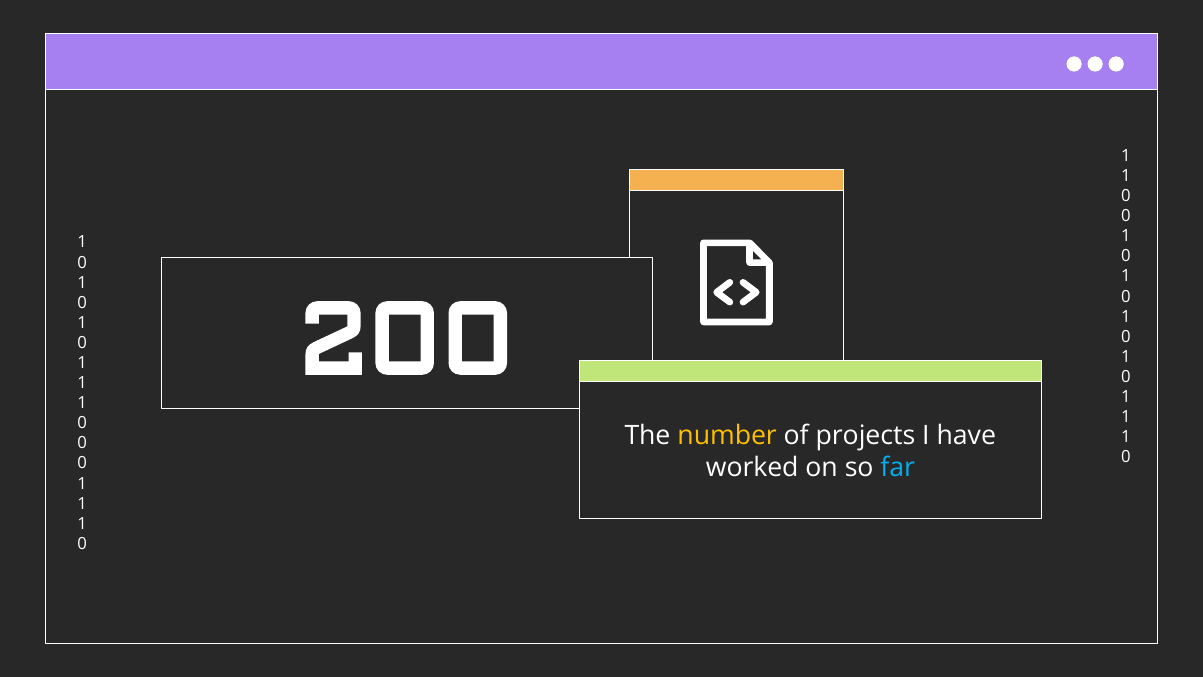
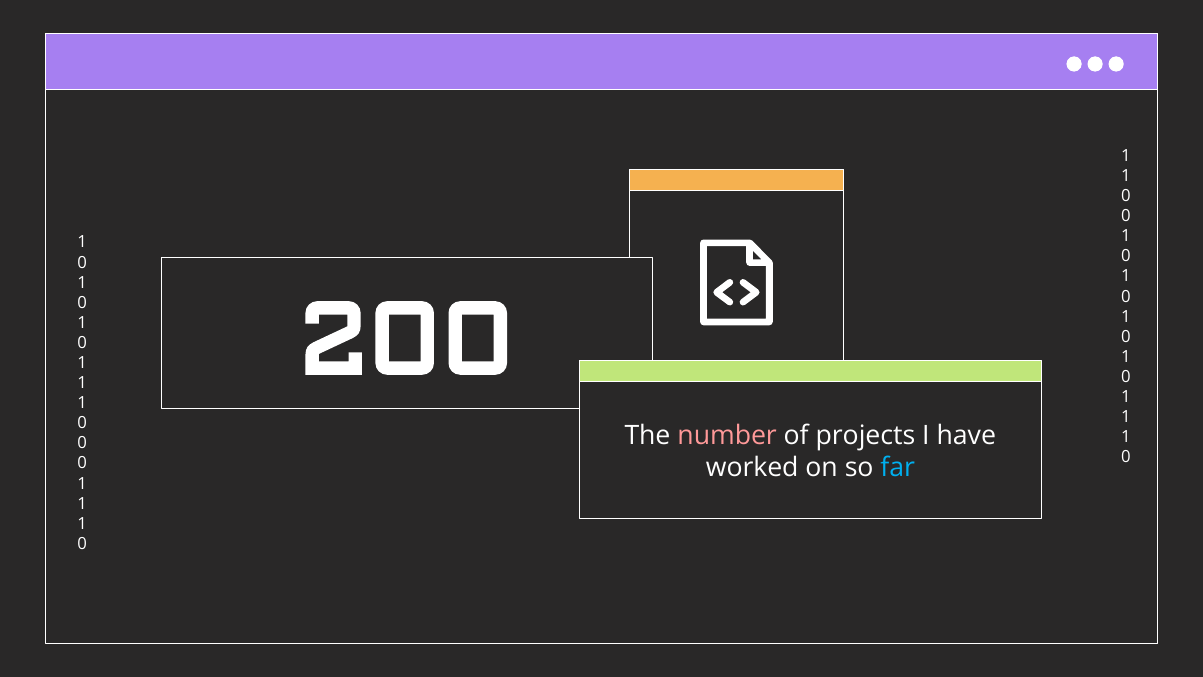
number colour: yellow -> pink (727, 436)
